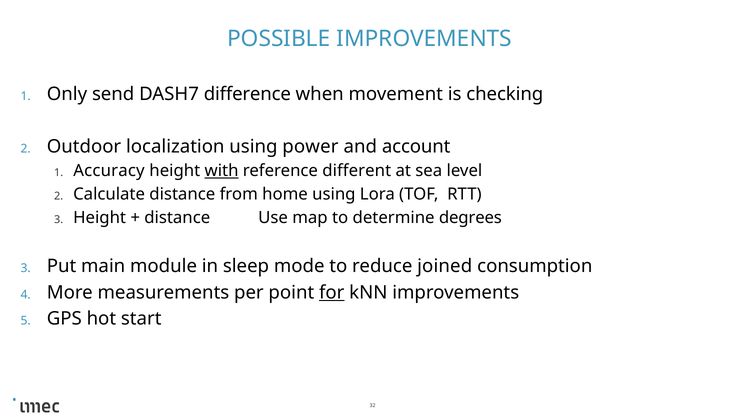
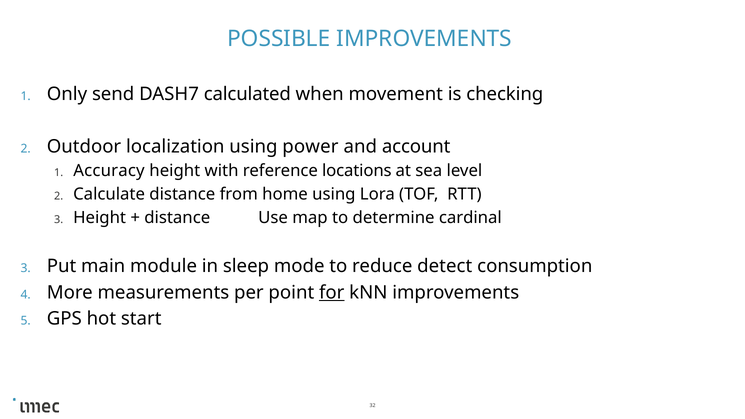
difference: difference -> calculated (247, 94)
with underline: present -> none (222, 171)
different: different -> locations (357, 171)
degrees: degrees -> cardinal (470, 218)
joined: joined -> detect (445, 266)
